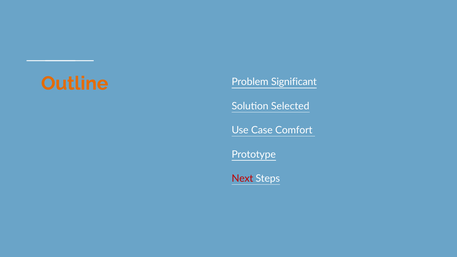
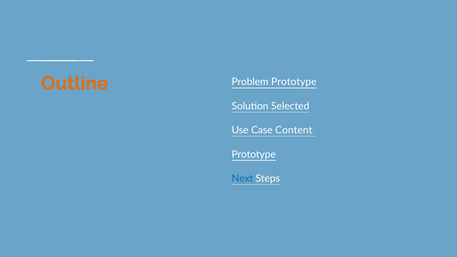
Problem Significant: Significant -> Prototype (294, 82)
Comfort: Comfort -> Content (294, 130)
Next colour: red -> blue (242, 179)
